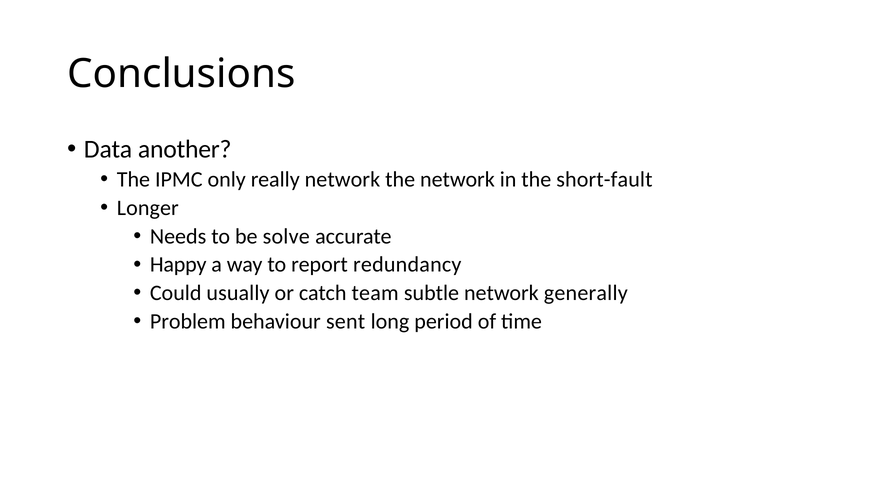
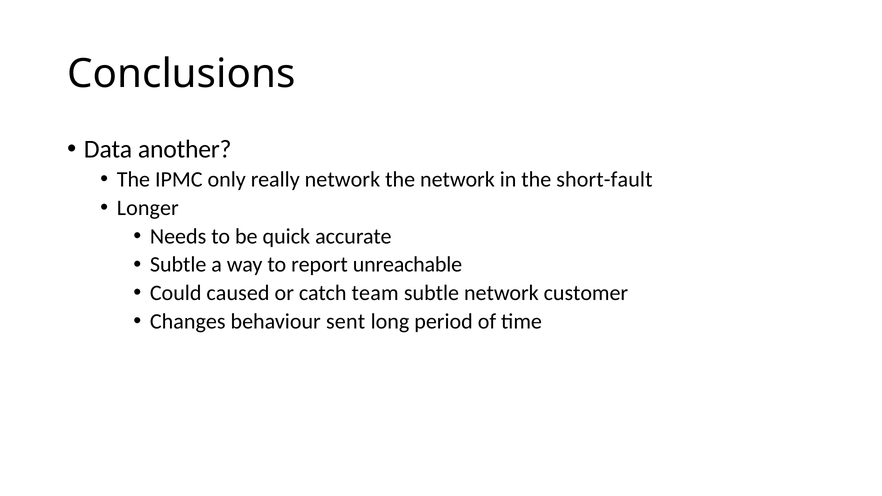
solve: solve -> quick (286, 236)
Happy: Happy -> Subtle (178, 265)
redundancy: redundancy -> unreachable (407, 265)
usually: usually -> caused (238, 293)
generally: generally -> customer (586, 293)
Problem: Problem -> Changes (188, 321)
